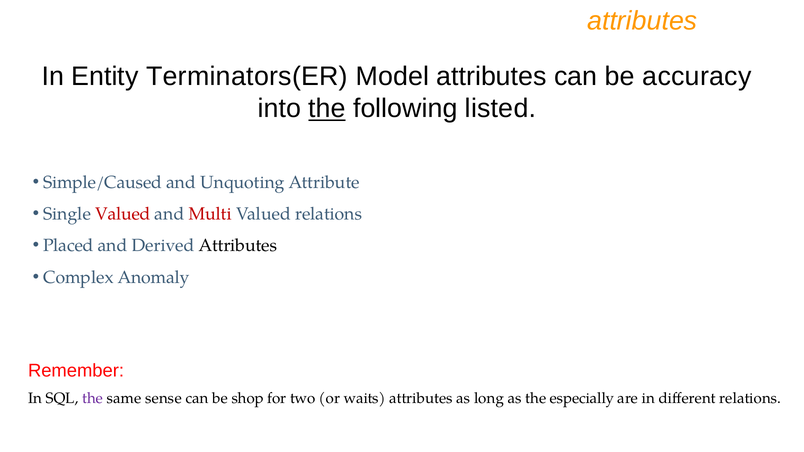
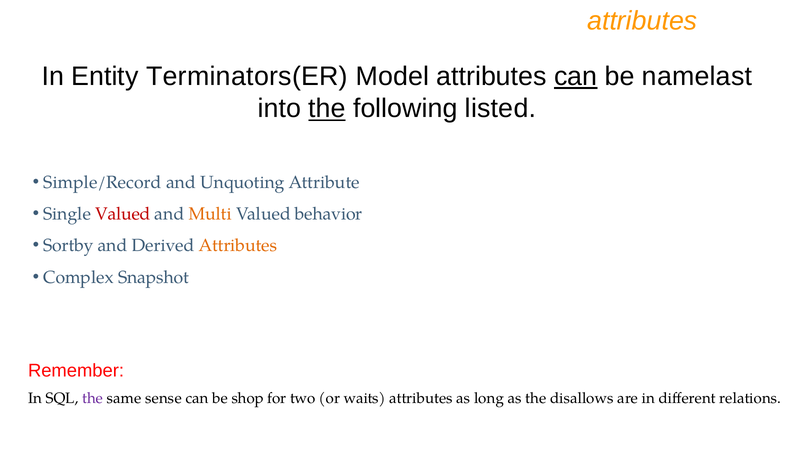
can underline: none -> present (576, 77)
accuracy: accuracy -> namelast (697, 77)
Simple/Caused: Simple/Caused -> Simple/Record (102, 182)
Multi colour: red -> orange (210, 214)
Valued relations: relations -> behavior (329, 214)
Placed: Placed -> Sortby (68, 246)
Attributes colour: black -> orange (238, 246)
Anomaly: Anomaly -> Snapshot (154, 277)
especially: especially -> disallows (582, 399)
